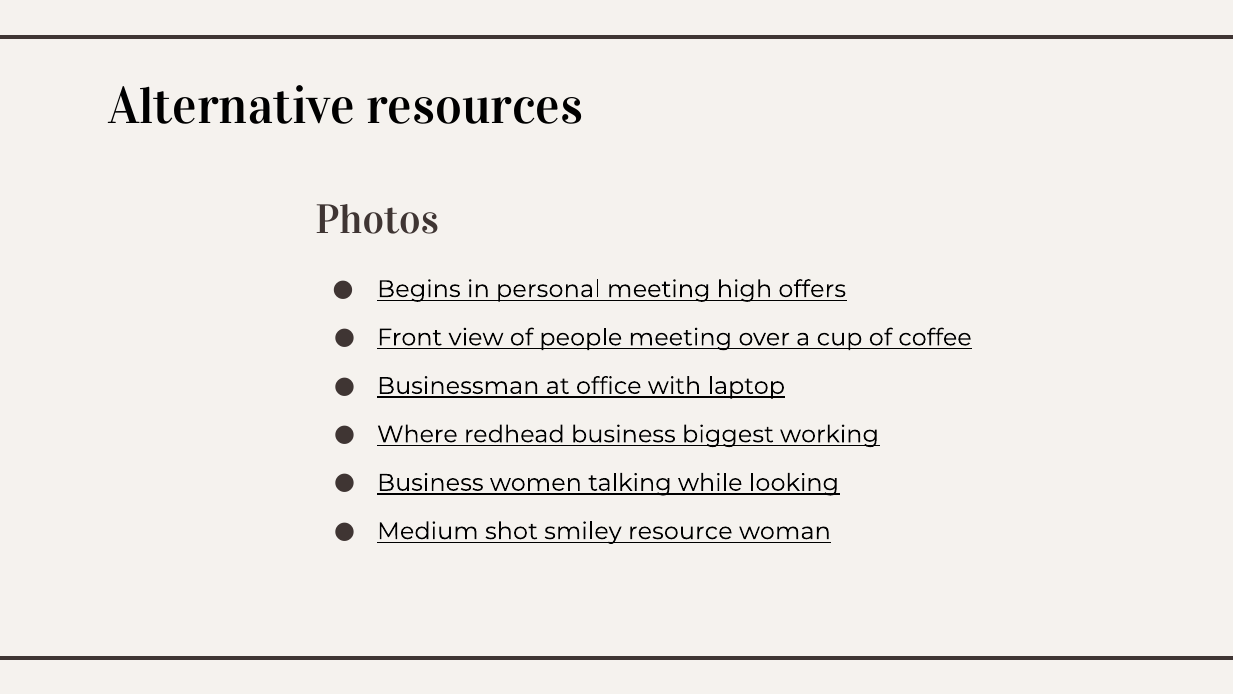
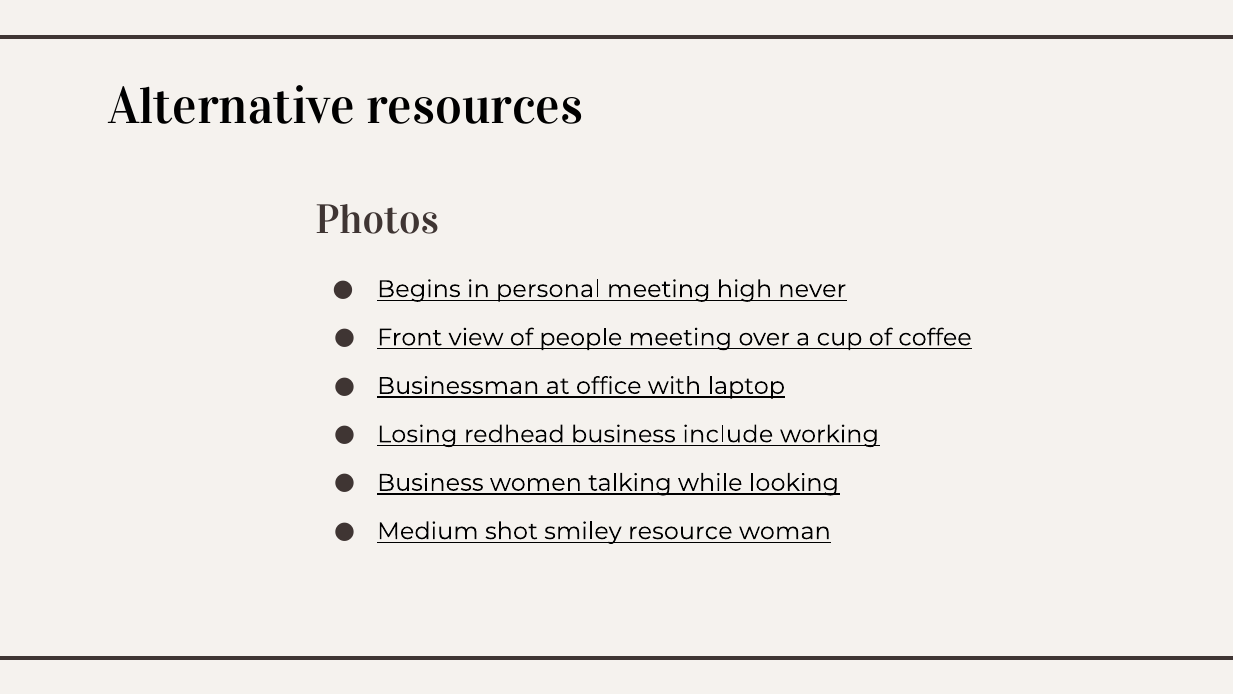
offers: offers -> never (812, 289)
Where: Where -> Losing (417, 434)
biggest: biggest -> include (728, 434)
